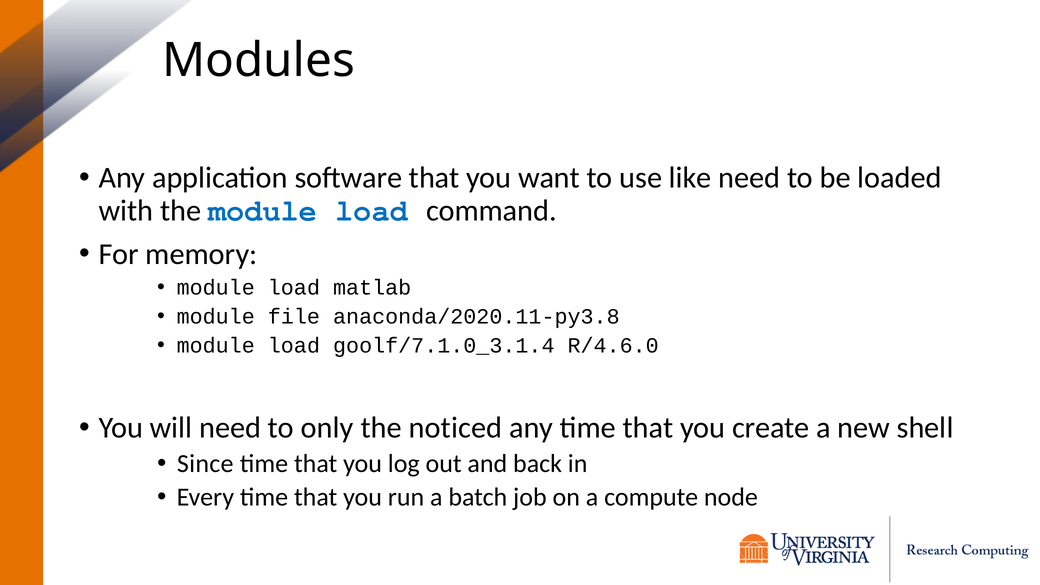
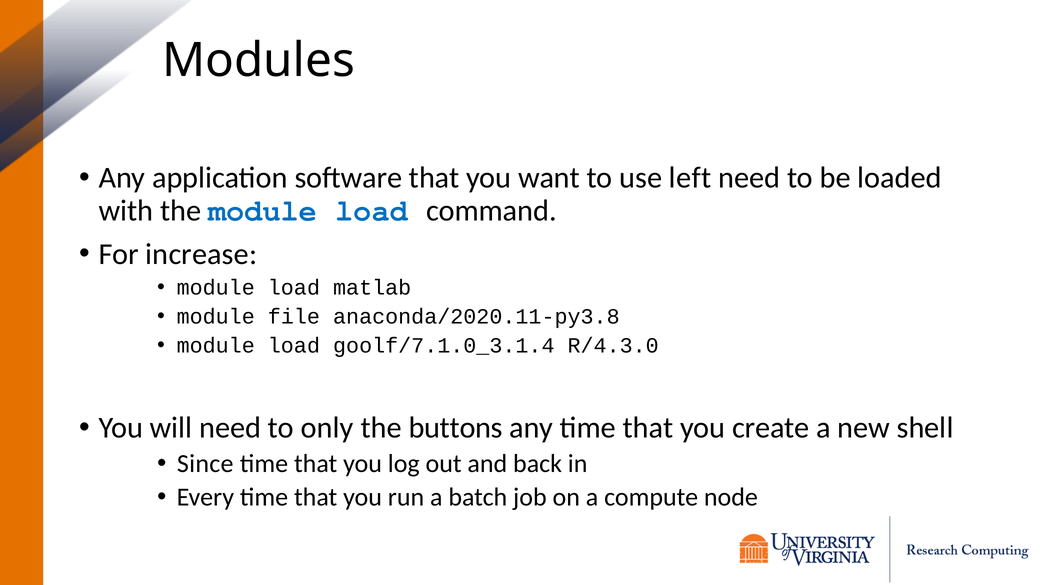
like: like -> left (690, 178)
memory: memory -> increase (201, 254)
R/4.6.0: R/4.6.0 -> R/4.3.0 (613, 345)
noticed: noticed -> buttons (456, 428)
